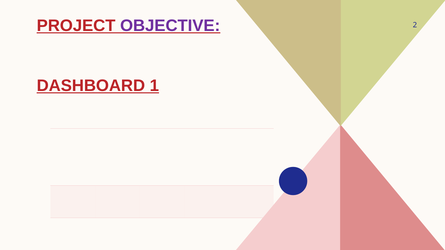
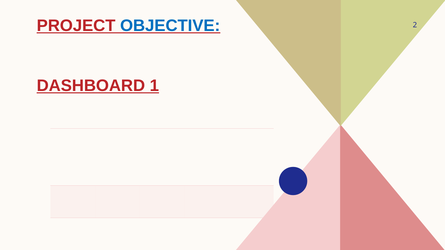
OBJECTIVE colour: purple -> blue (170, 26)
